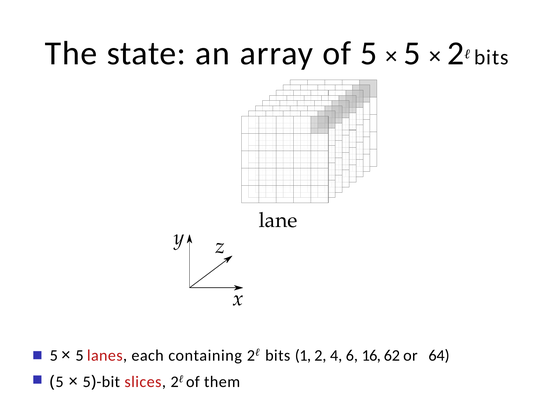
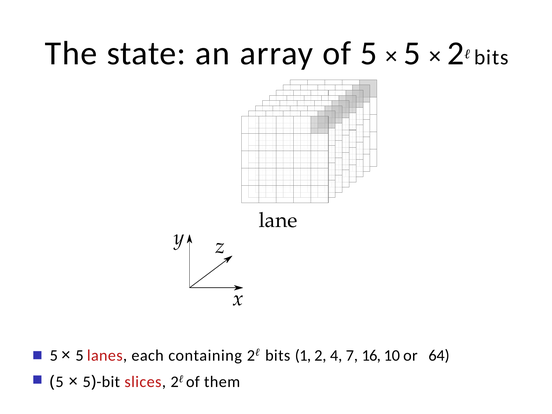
6: 6 -> 7 (352, 356)
62: 62 -> 10 (392, 356)
